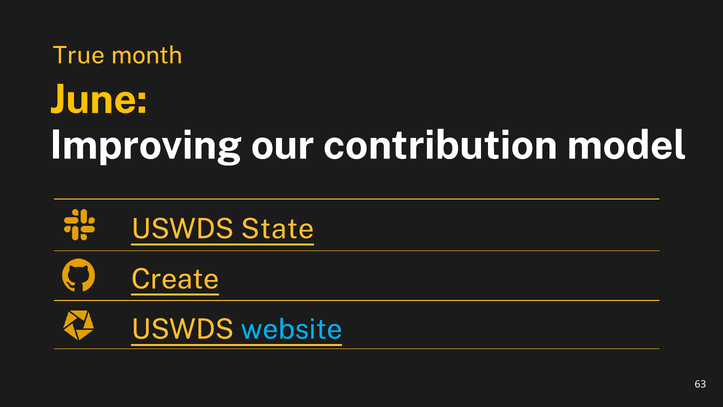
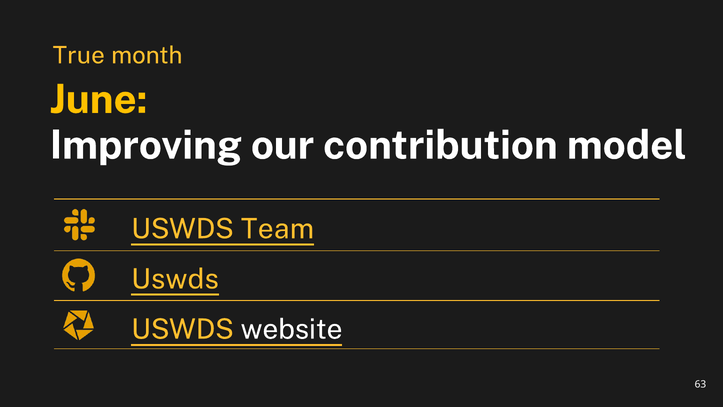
State: State -> Team (277, 229)
Create: Create -> Uswds (175, 279)
website colour: light blue -> white (292, 329)
